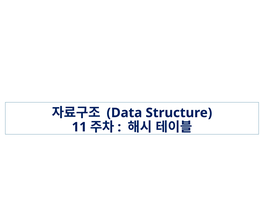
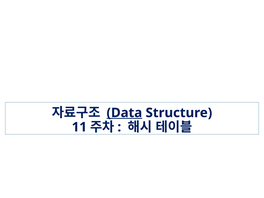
Data underline: none -> present (124, 113)
